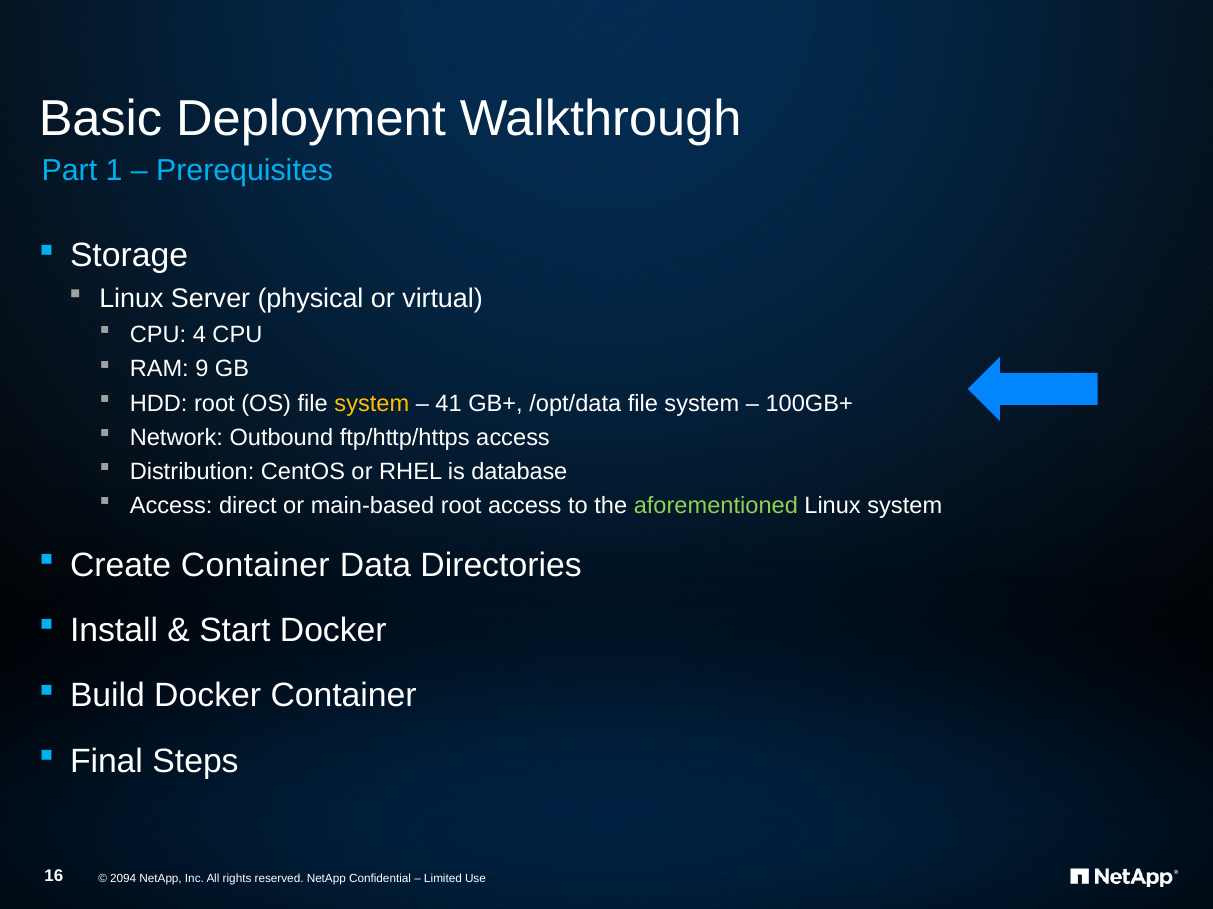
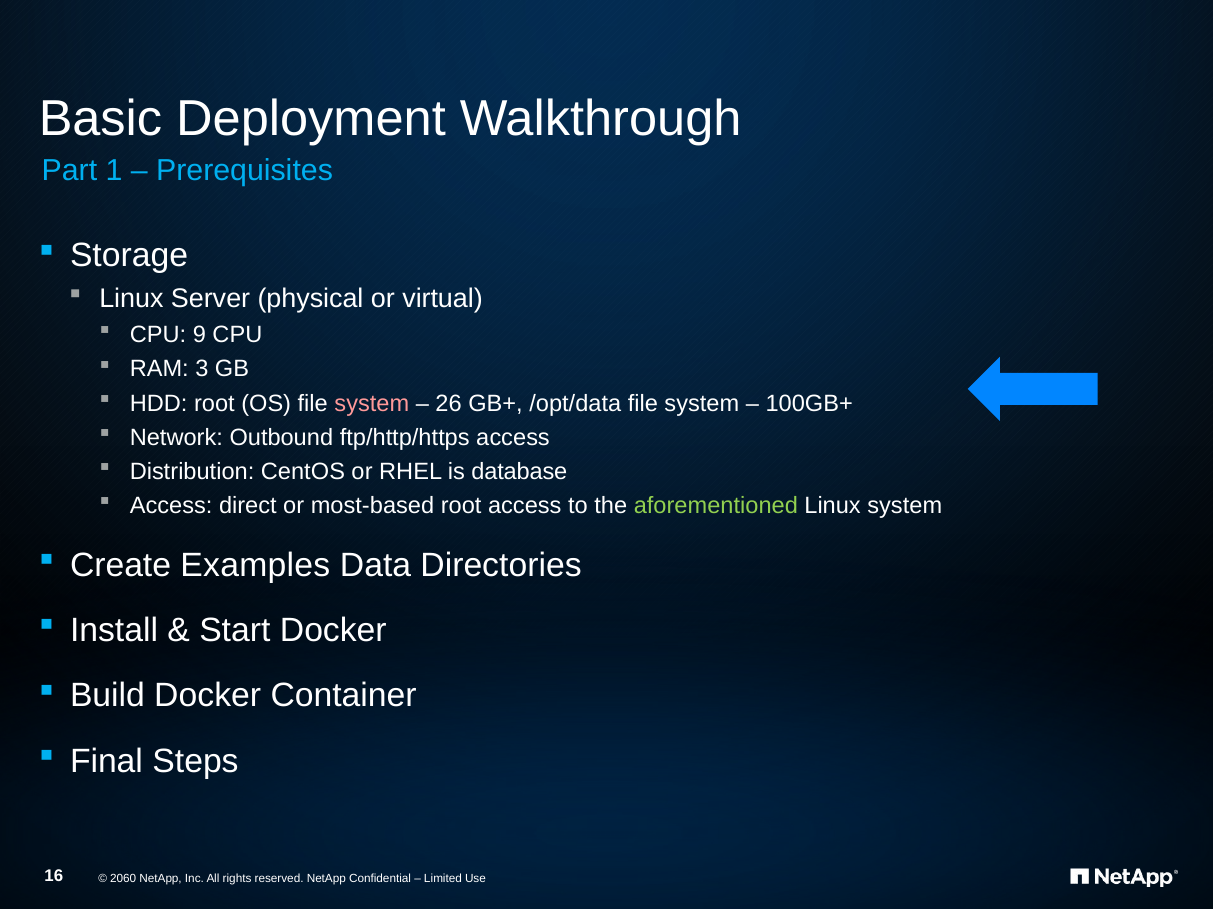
4: 4 -> 9 (199, 335)
9: 9 -> 3 (202, 369)
system colour: yellow -> pink (372, 404)
41: 41 -> 26 (449, 404)
main-based: main-based -> most-based (373, 506)
Create Container: Container -> Examples (255, 565)
2094: 2094 -> 2060 (123, 879)
